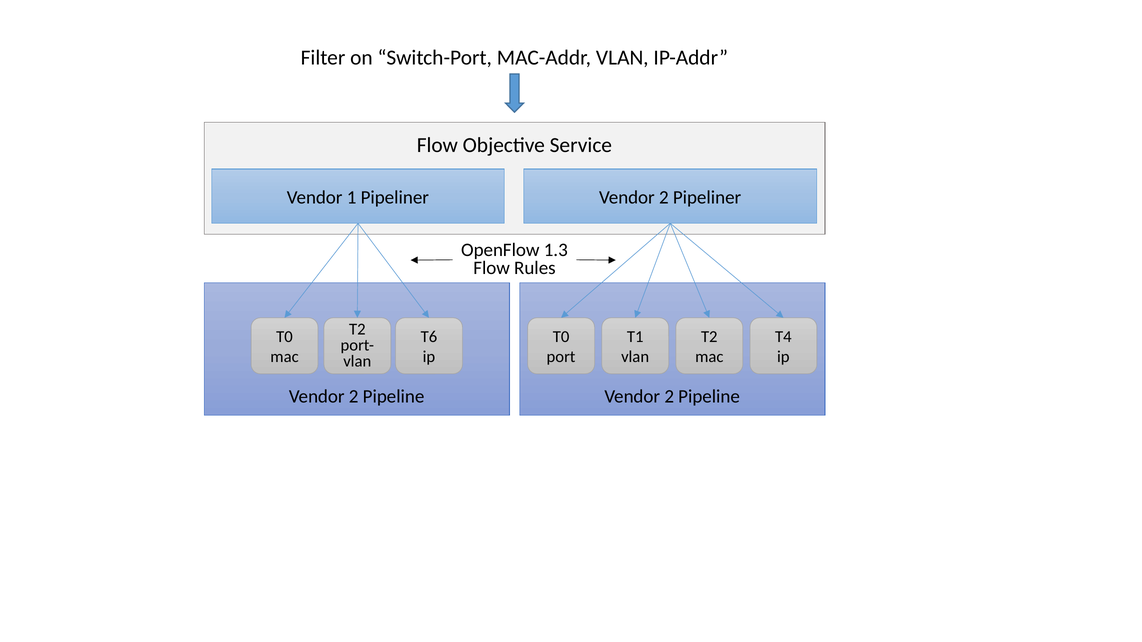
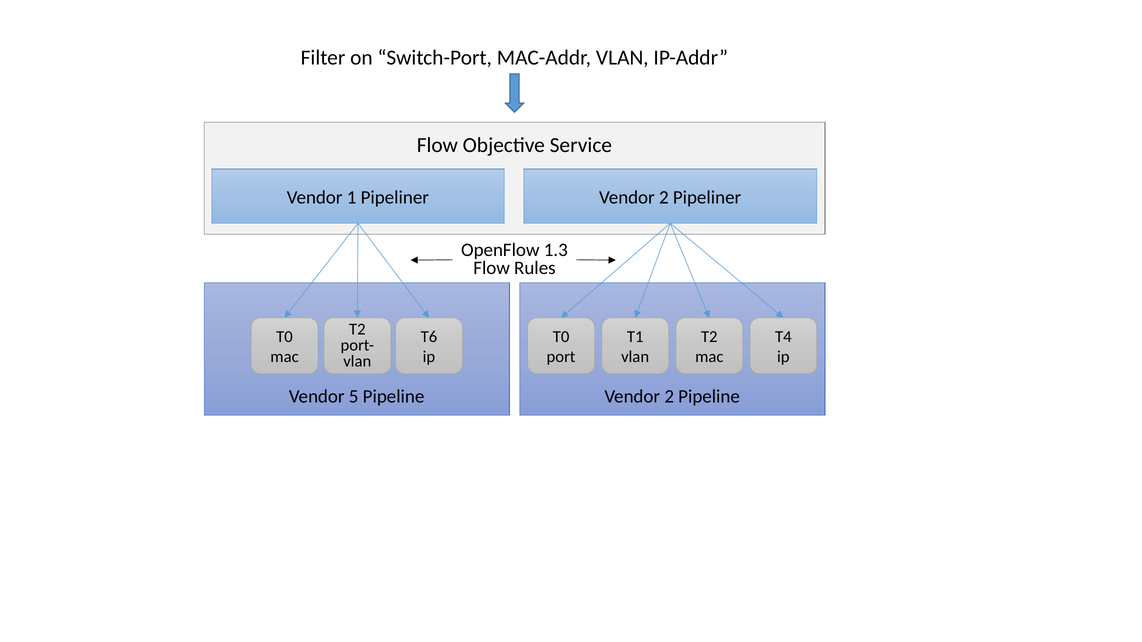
2: 2 -> 5 (354, 397)
